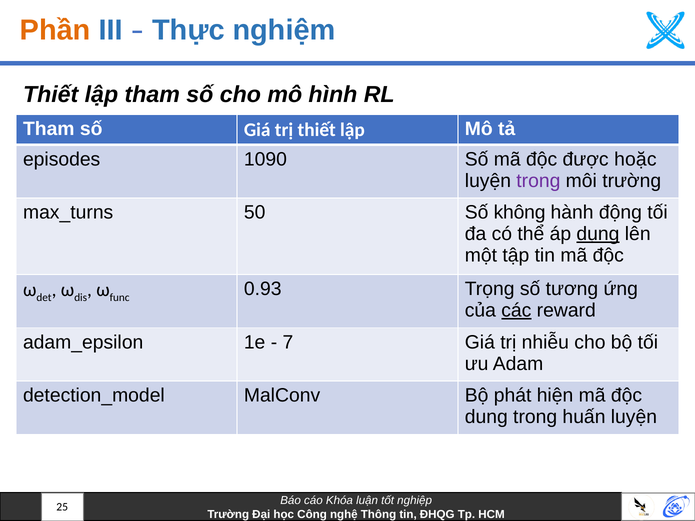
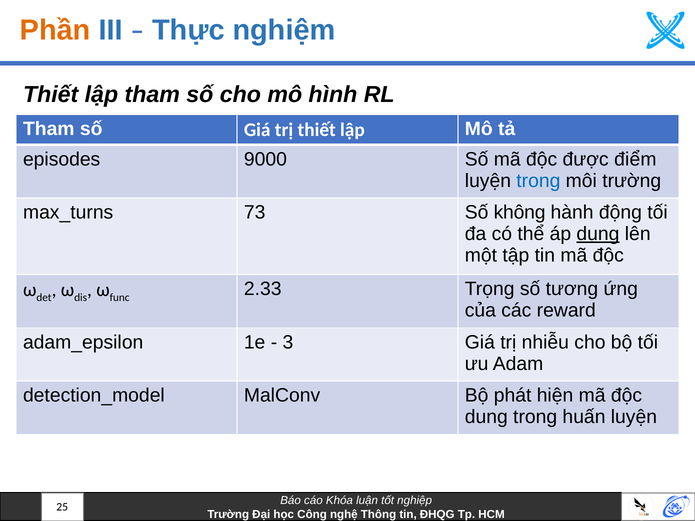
1090: 1090 -> 9000 (265, 159)
hoặc: hoặc -> điểm (635, 159)
trong colour: purple -> blue (538, 181)
50: 50 -> 73 (255, 213)
0.93: 0.93 -> 2.33 (263, 289)
các underline: present -> none (516, 311)
7: 7 -> 3 (288, 342)
